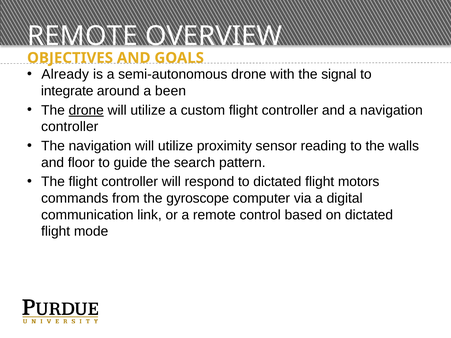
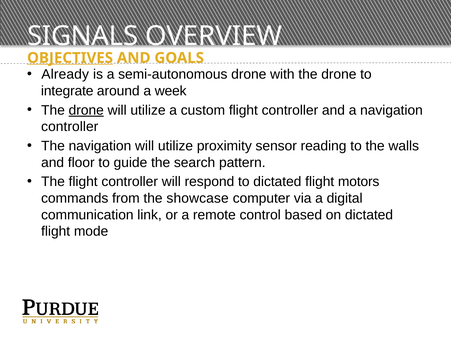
REMOTE: REMOTE -> SIGNALS (83, 36)
OBJECTIVES underline: none -> present (70, 58)
with the signal: signal -> drone (339, 74)
been: been -> week (171, 91)
gyroscope: gyroscope -> showcase (198, 198)
